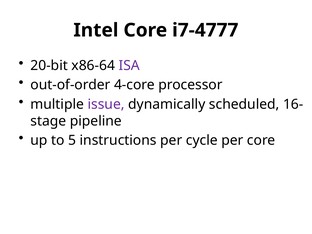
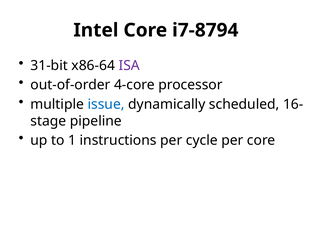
i7-4777: i7-4777 -> i7-8794 (205, 30)
20-bit: 20-bit -> 31-bit (49, 65)
issue colour: purple -> blue (106, 104)
5: 5 -> 1 (72, 140)
